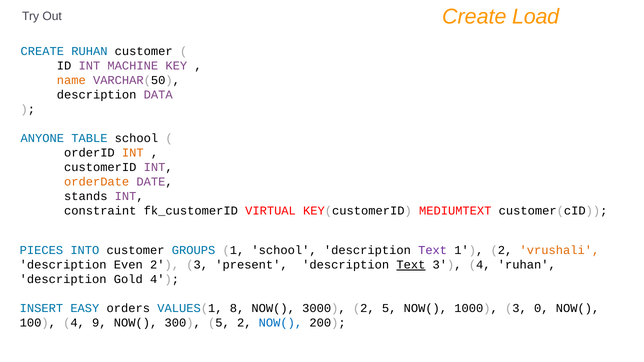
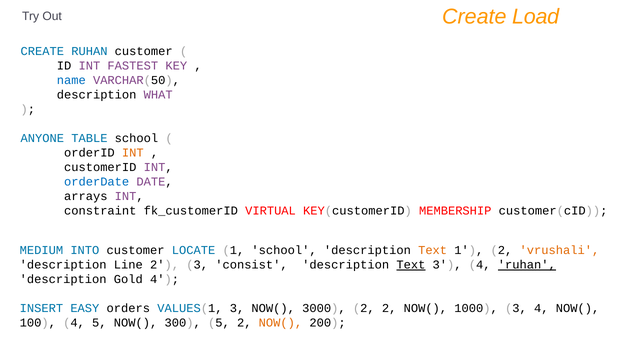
MACHINE: MACHINE -> FASTEST (133, 66)
name colour: orange -> blue (71, 80)
DATA: DATA -> WHAT (158, 95)
orderDate colour: orange -> blue (97, 182)
stands: stands -> arrays (86, 196)
MEDIUMTEXT: MEDIUMTEXT -> MEMBERSHIP (455, 211)
PIECES: PIECES -> MEDIUM (41, 250)
GROUPS: GROUPS -> LOCATE (194, 250)
Text colour: purple -> orange (433, 250)
Even: Even -> Line (128, 265)
present: present -> consist (251, 265)
ruhan underline: none -> present (527, 265)
VALUES(1 8: 8 -> 3 (237, 308)
2 5: 5 -> 2 (389, 308)
1000 3 0: 0 -> 4 (541, 308)
4 9: 9 -> 5 (99, 323)
NOW( colour: blue -> orange (280, 323)
